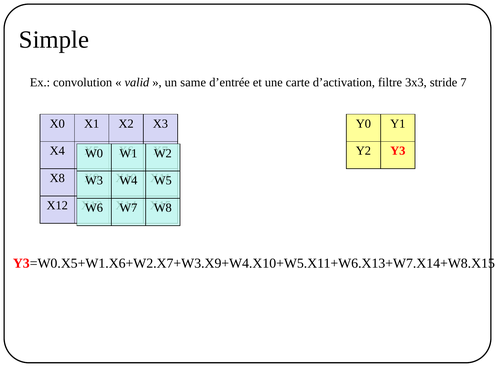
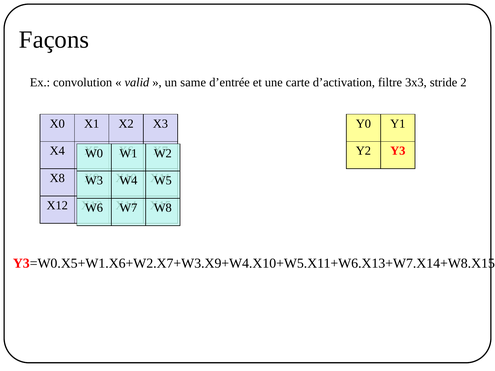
Simple: Simple -> Façons (54, 40)
7: 7 -> 2 (463, 82)
